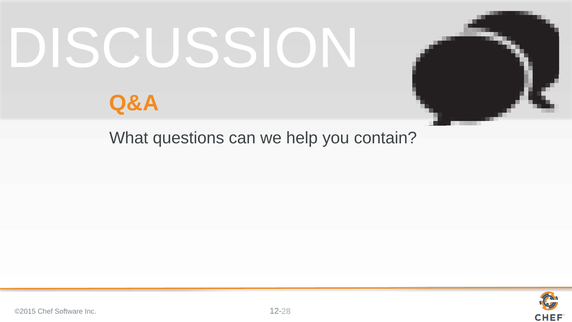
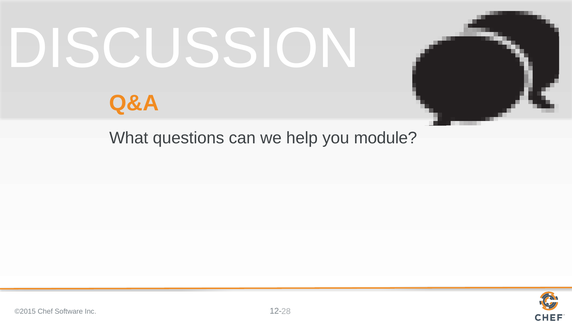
contain: contain -> module (386, 138)
